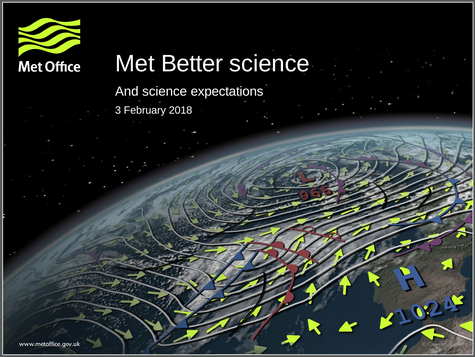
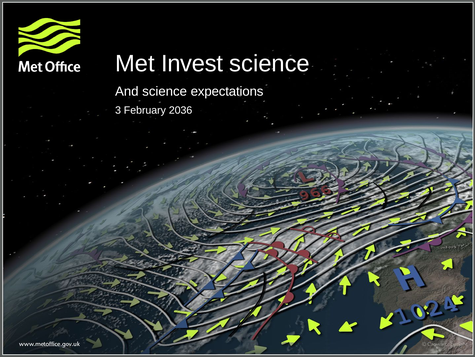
Better: Better -> Invest (192, 64)
2018: 2018 -> 2036 (181, 110)
